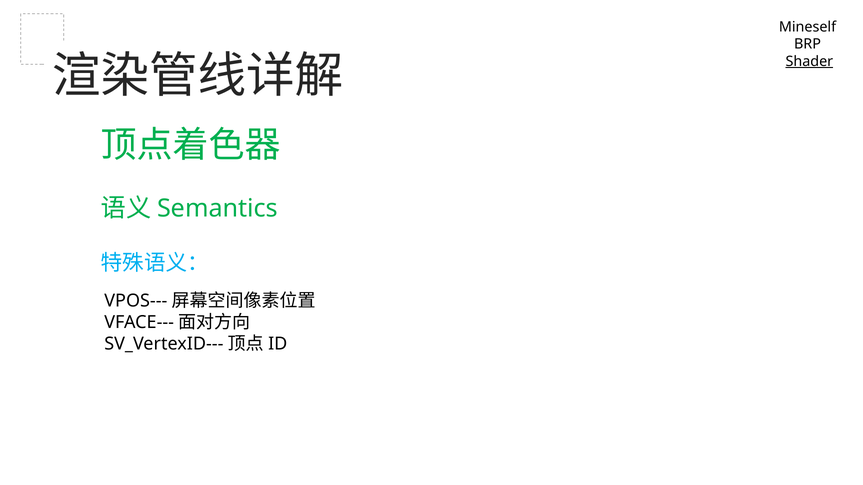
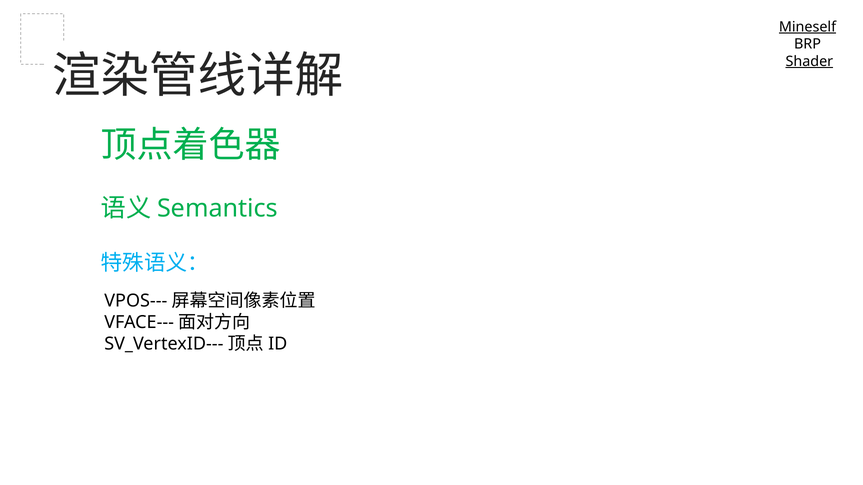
Mineself underline: none -> present (807, 27)
